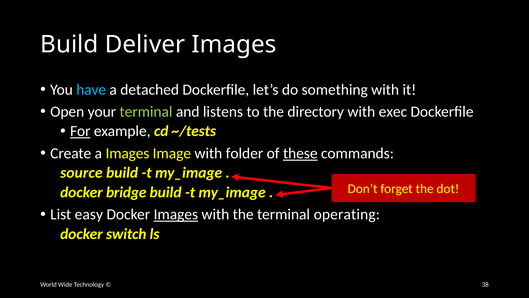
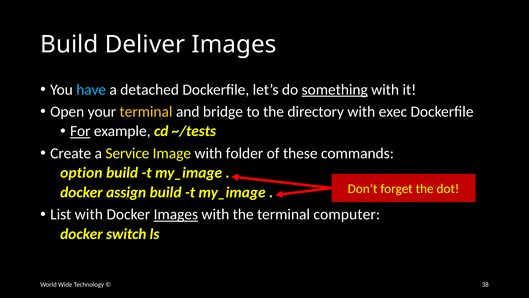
something underline: none -> present (335, 89)
terminal colour: light green -> yellow (146, 112)
listens: listens -> bridge (223, 112)
a Images: Images -> Service (127, 153)
these underline: present -> none (300, 153)
source: source -> option (81, 173)
bridge: bridge -> assign (126, 192)
List easy: easy -> with (89, 214)
operating: operating -> computer (347, 214)
